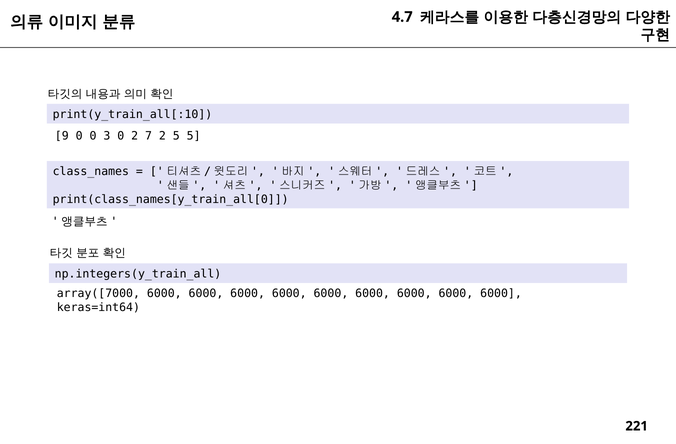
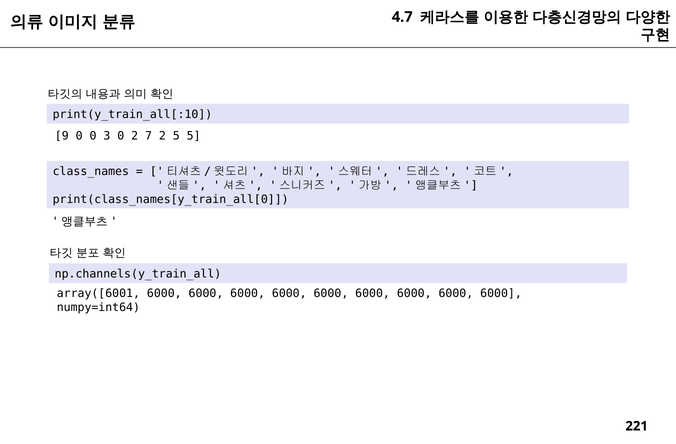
np.integers(y_train_all: np.integers(y_train_all -> np.channels(y_train_all (138, 274)
array([7000: array([7000 -> array([6001 (98, 294)
keras=int64: keras=int64 -> numpy=int64 (98, 307)
